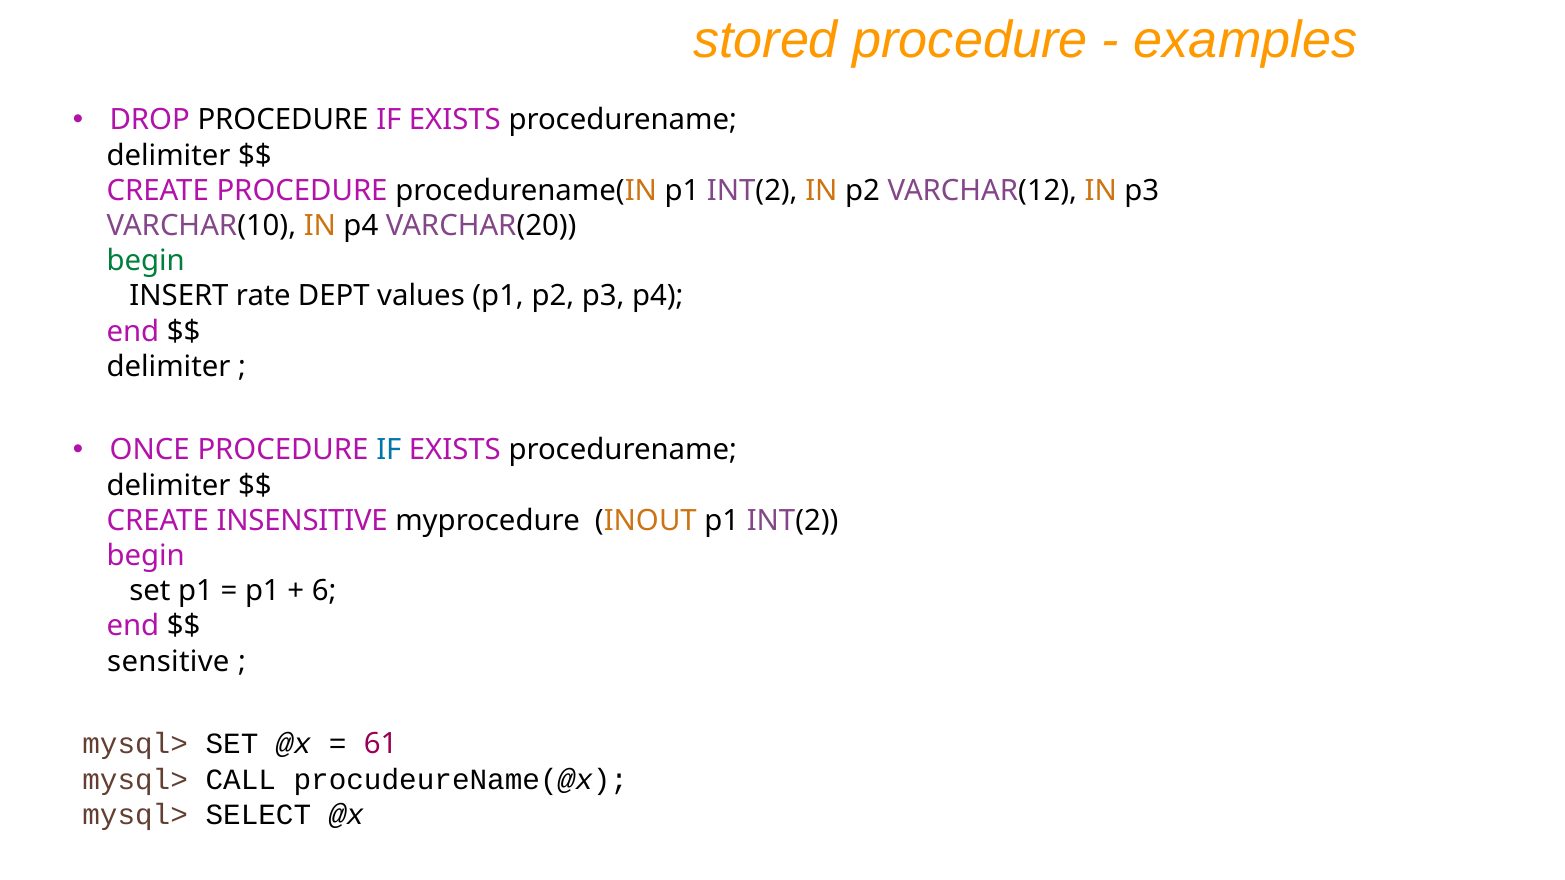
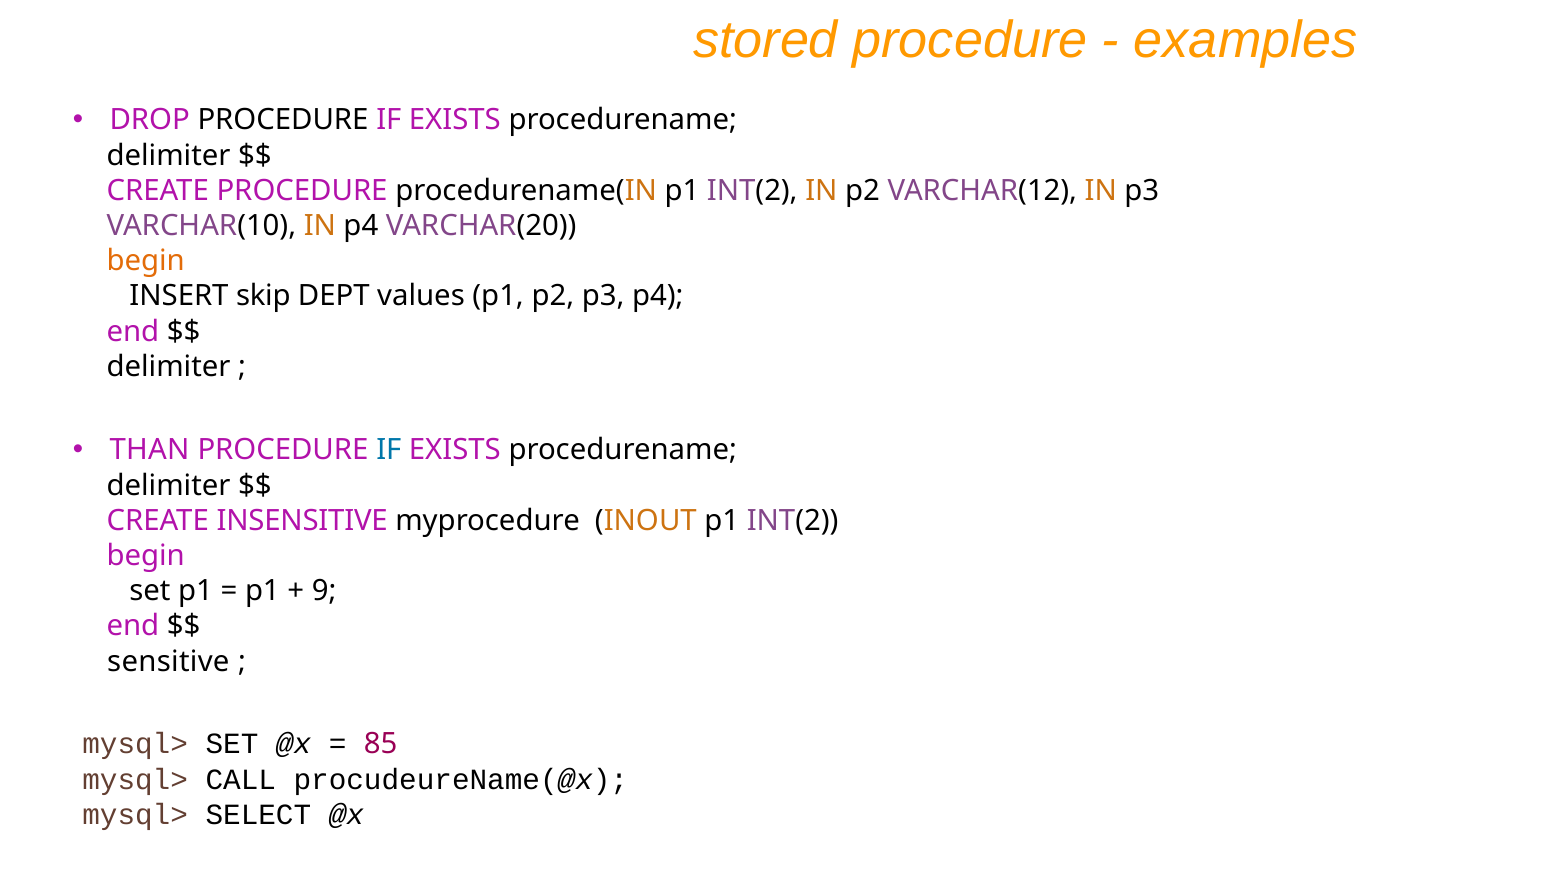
begin colour: green -> orange (146, 261)
rate: rate -> skip (263, 296)
ONCE: ONCE -> THAN (150, 450)
6: 6 -> 9 (324, 591)
61: 61 -> 85 (381, 744)
